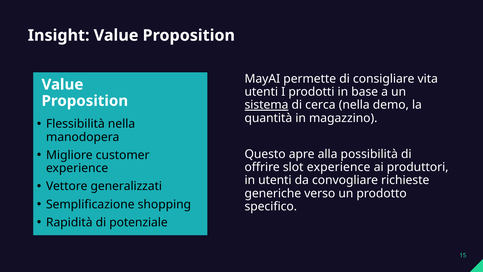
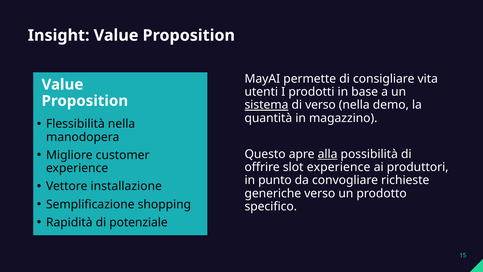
di cerca: cerca -> verso (321, 105)
alla underline: none -> present (328, 154)
in utenti: utenti -> punto (275, 180)
generalizzati: generalizzati -> installazione (126, 186)
